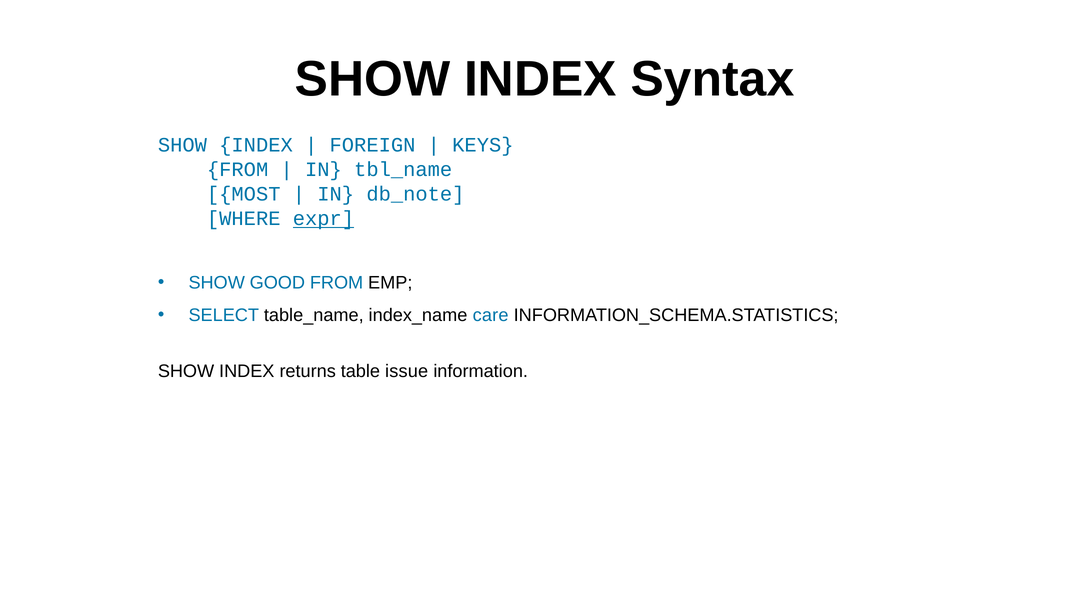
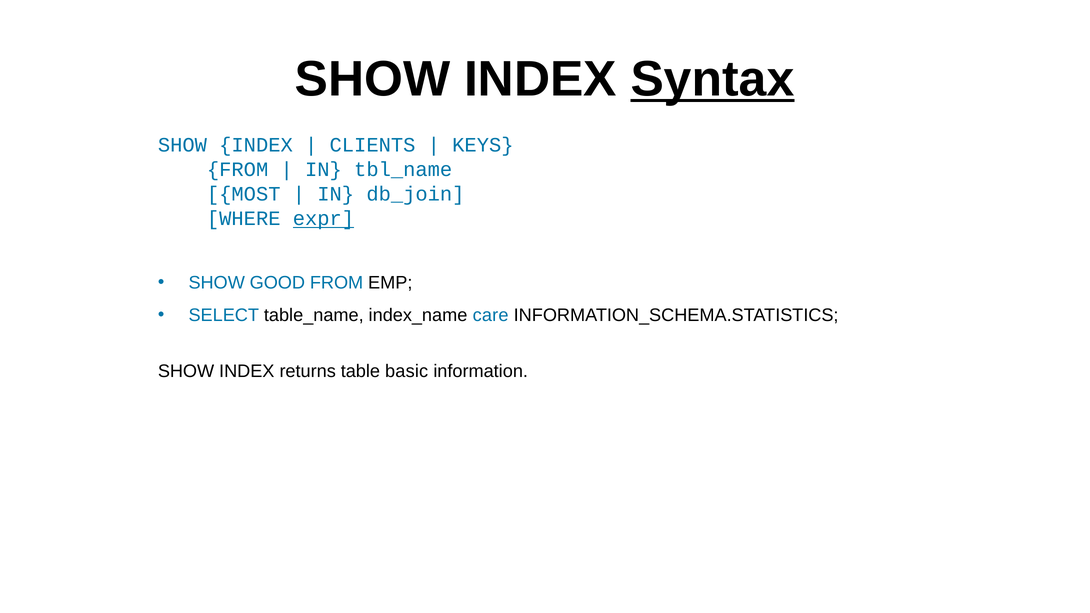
Syntax underline: none -> present (712, 79)
FOREIGN: FOREIGN -> CLIENTS (373, 145)
db_note: db_note -> db_join (415, 194)
issue: issue -> basic (407, 371)
